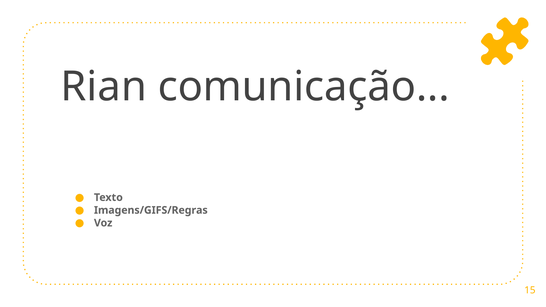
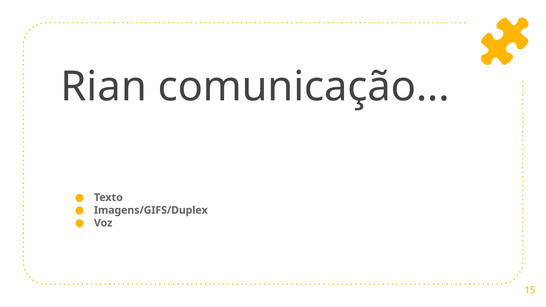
Imagens/GIFS/Regras: Imagens/GIFS/Regras -> Imagens/GIFS/Duplex (151, 210)
